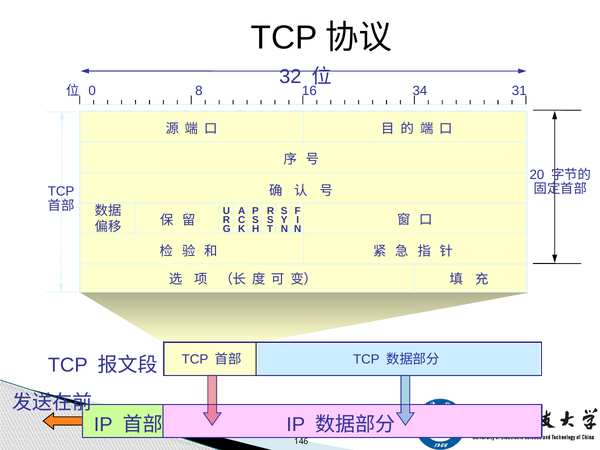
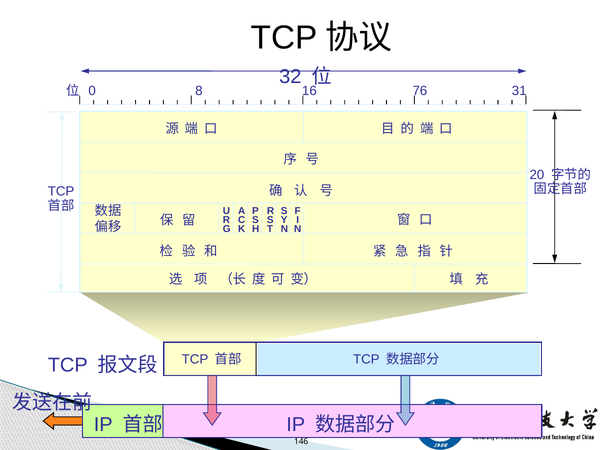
34: 34 -> 76 (420, 91)
